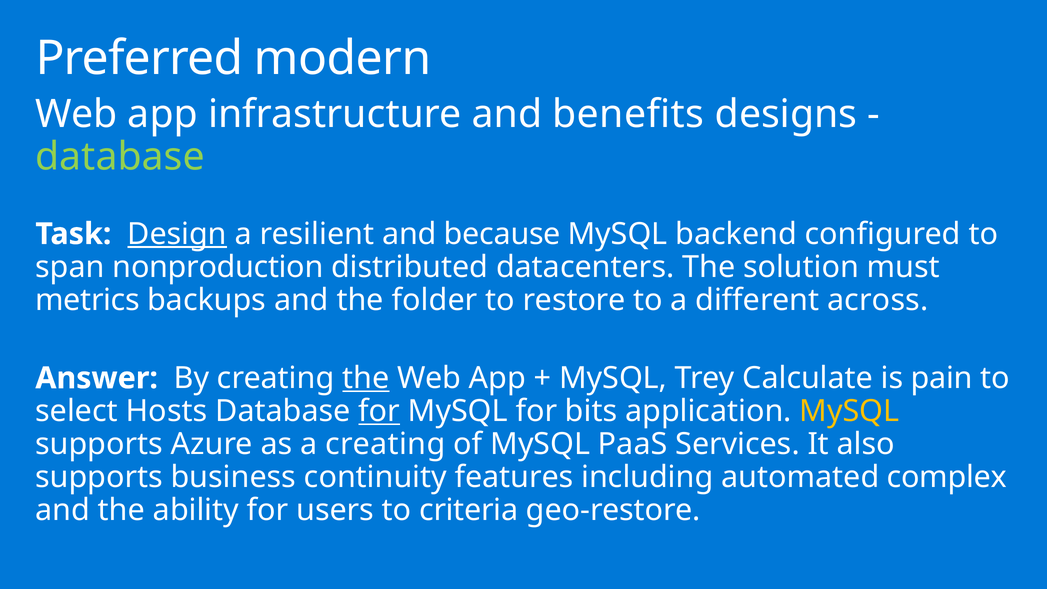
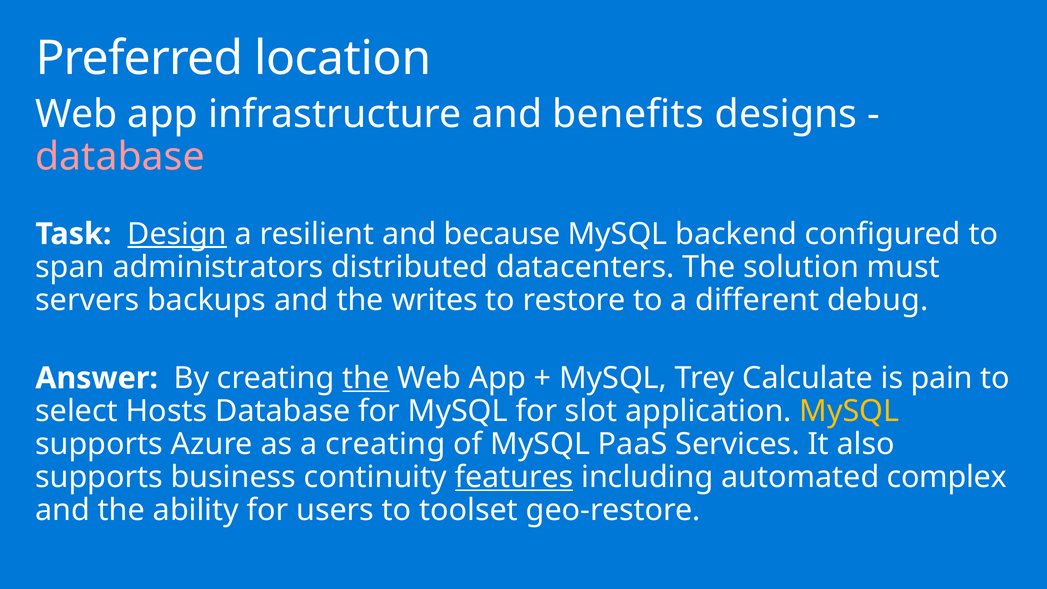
modern: modern -> location (343, 58)
database colour: light green -> pink (120, 157)
nonproduction: nonproduction -> administrators (218, 267)
metrics: metrics -> servers (87, 300)
folder: folder -> writes (435, 300)
across: across -> debug (878, 300)
for underline: present -> none (379, 411)
bits: bits -> slot (591, 411)
features underline: none -> present (514, 477)
criteria: criteria -> toolset (469, 510)
